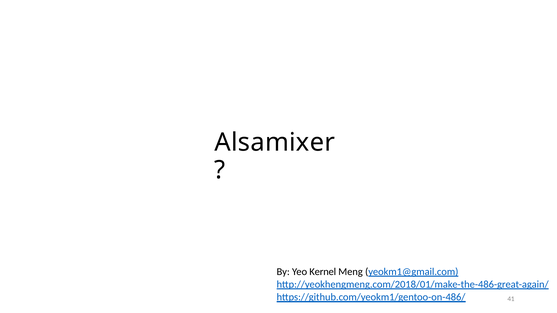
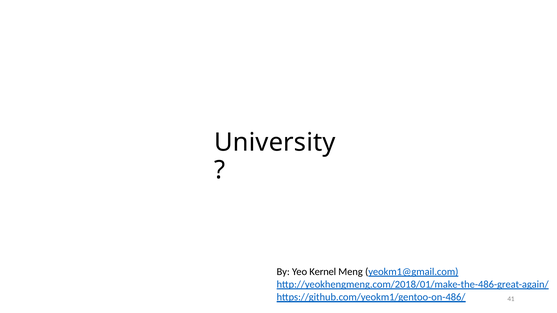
Alsamixer: Alsamixer -> University (275, 143)
